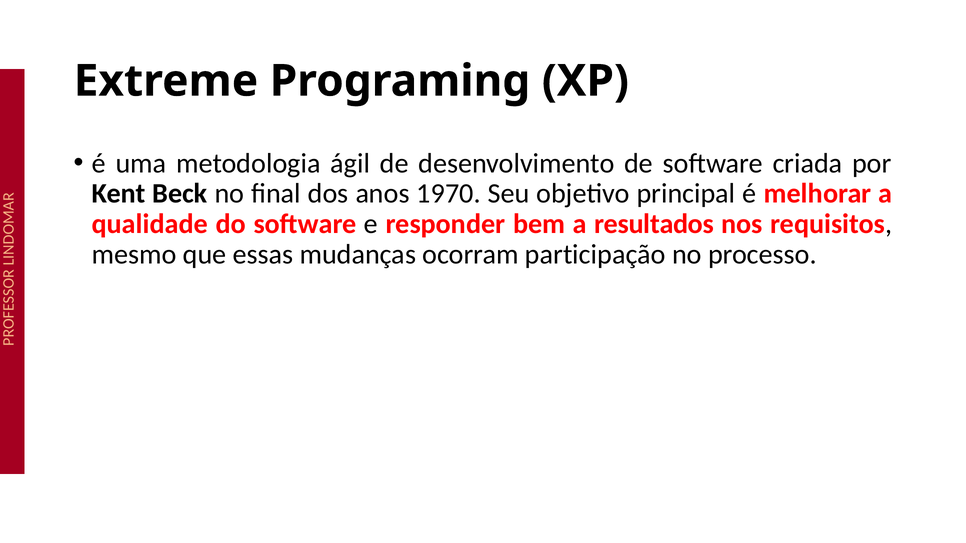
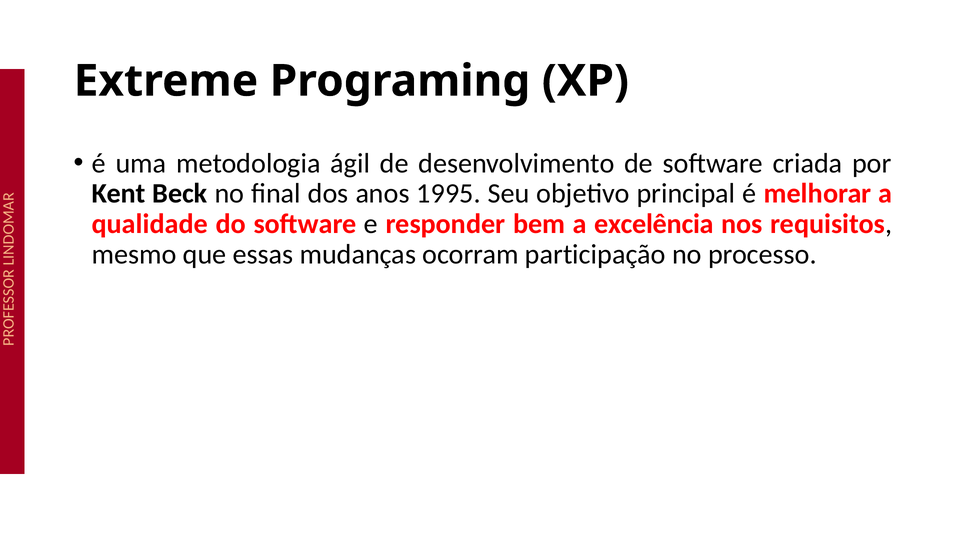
1970: 1970 -> 1995 (449, 194)
resultados: resultados -> excelência (654, 224)
